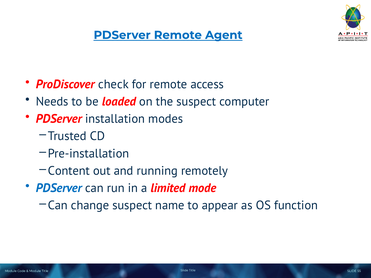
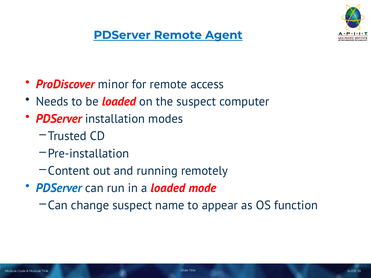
check: check -> minor (113, 84)
a limited: limited -> loaded (168, 188)
